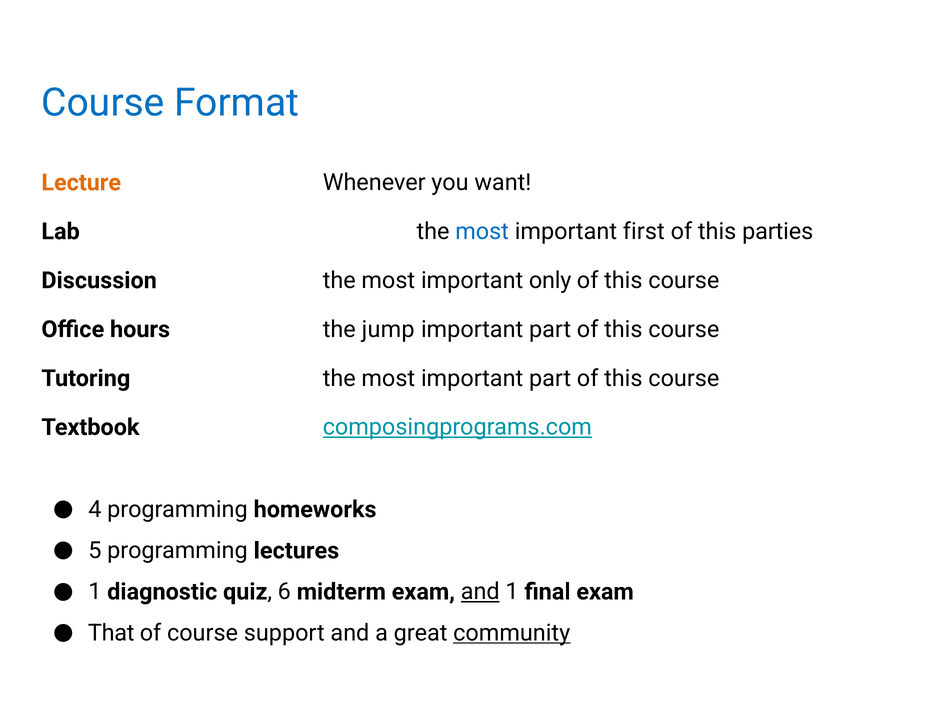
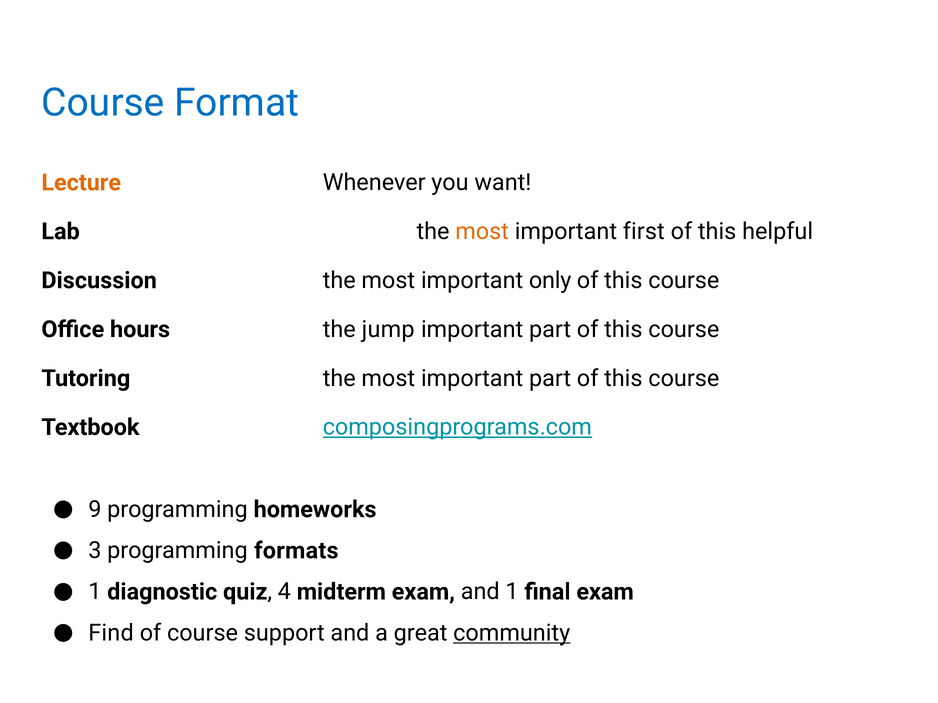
most colour: blue -> orange (482, 232)
parties: parties -> helpful (778, 232)
4: 4 -> 9 (95, 510)
5: 5 -> 3 (95, 551)
lectures: lectures -> formats (296, 551)
6: 6 -> 4 (284, 592)
and underline: present -> none (480, 592)
That: That -> Find (111, 633)
